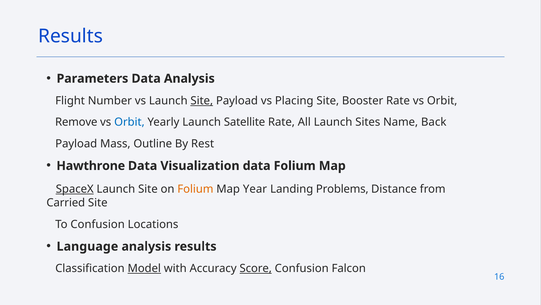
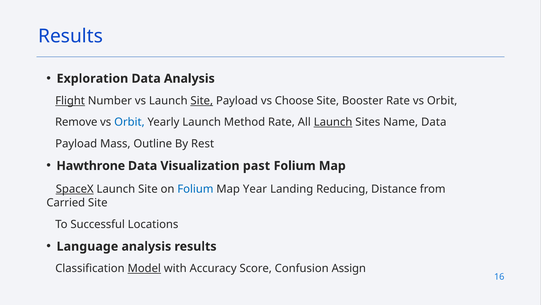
Parameters: Parameters -> Exploration (92, 78)
Flight underline: none -> present (70, 100)
Placing: Placing -> Choose (294, 100)
Satellite: Satellite -> Method (244, 122)
Launch underline: none -> present (333, 122)
Name Back: Back -> Data (434, 122)
Visualization data: data -> past (257, 165)
Folium colour: orange -> blue (195, 189)
Problems: Problems -> Reducing (342, 189)
To Confusion: Confusion -> Successful (98, 224)
Score underline: present -> none (256, 268)
Falcon: Falcon -> Assign (349, 268)
